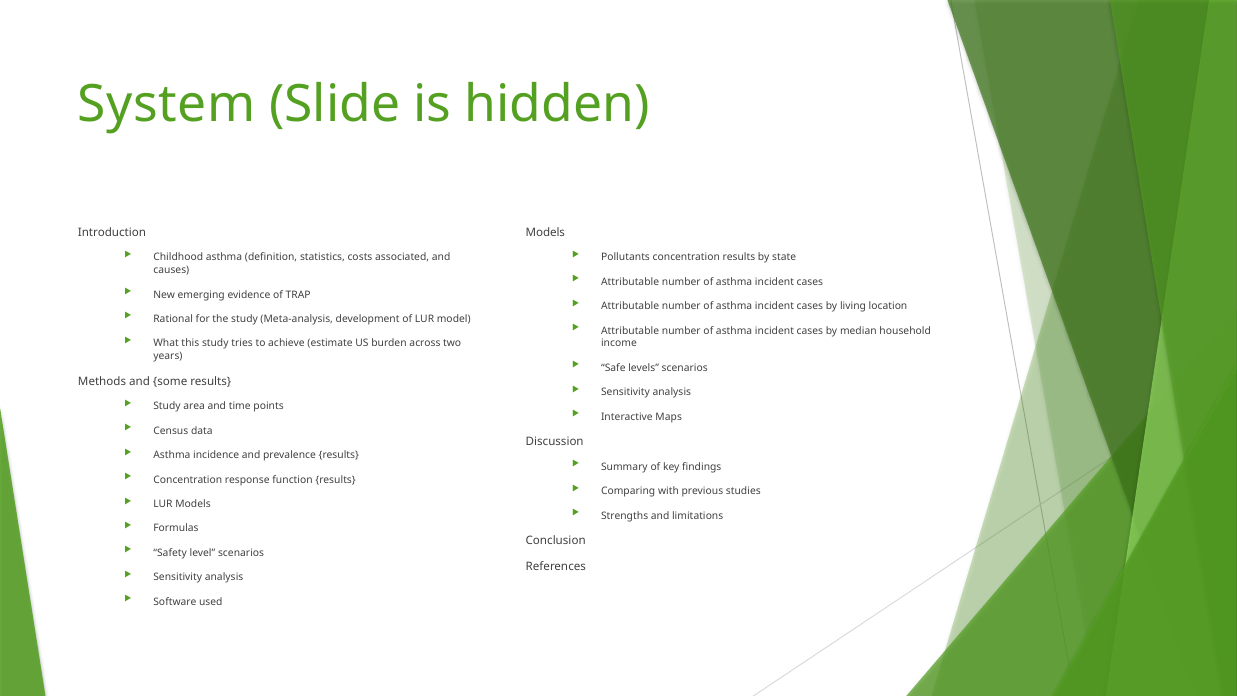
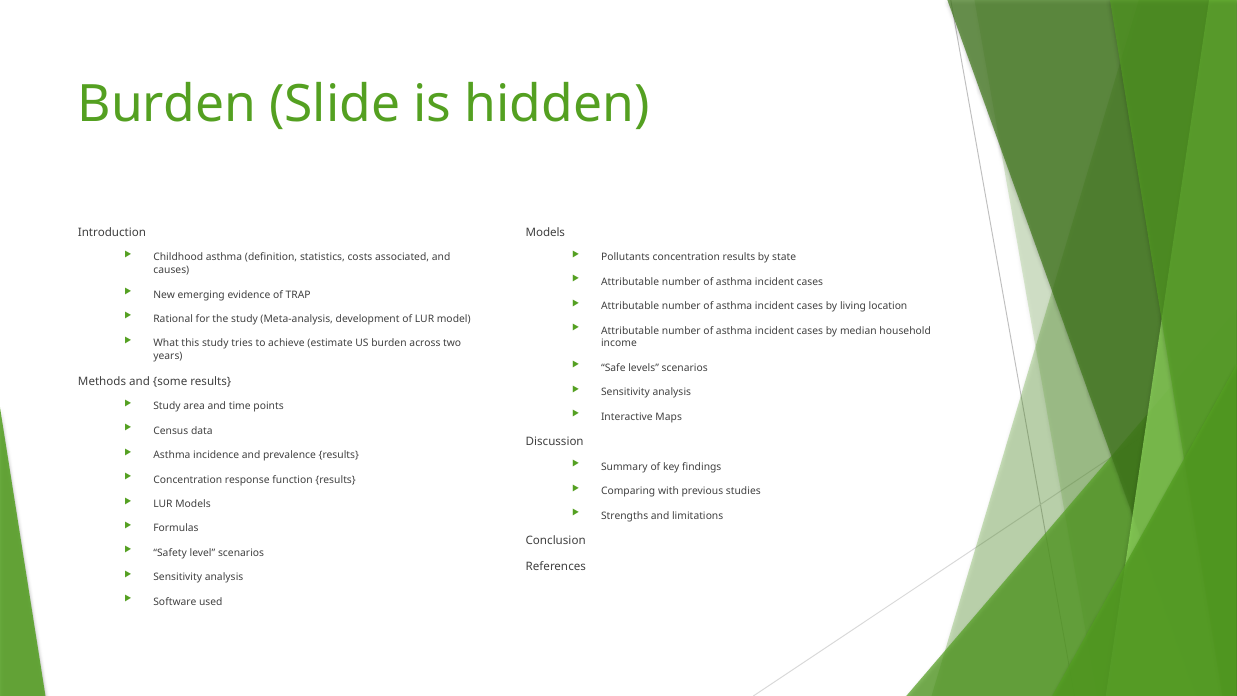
System: System -> Burden (167, 105)
